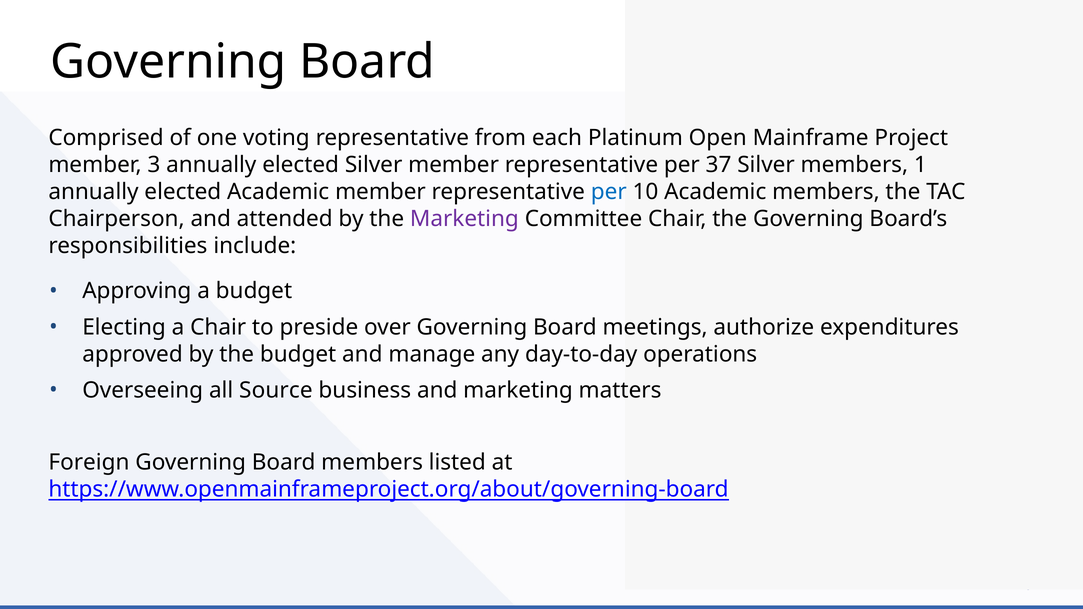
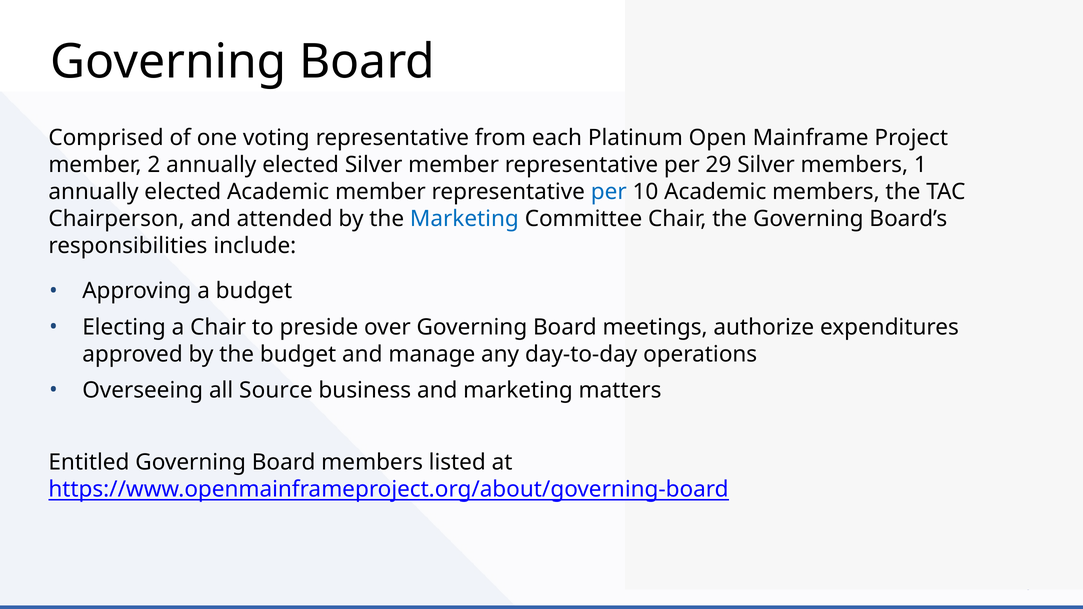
3: 3 -> 2 (154, 165)
37: 37 -> 29 (719, 165)
Marketing colour: purple -> blue (464, 219)
Foreign: Foreign -> Entitled (89, 463)
